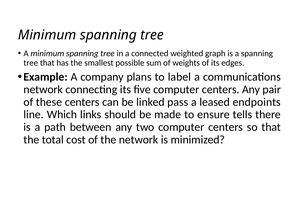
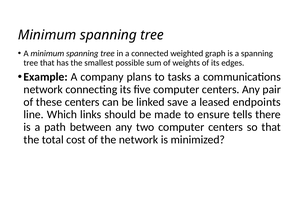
label: label -> tasks (180, 77)
pass: pass -> save (178, 102)
